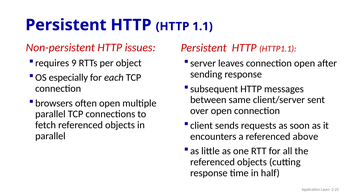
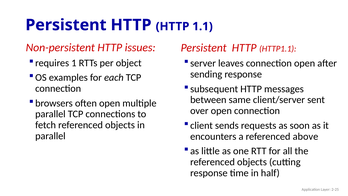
9: 9 -> 1 (74, 63)
especially: especially -> examples (68, 77)
